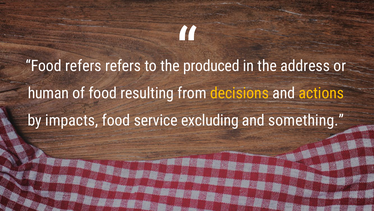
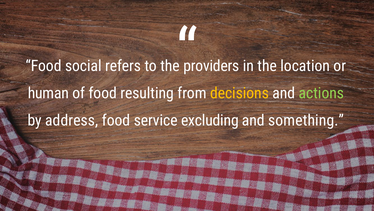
Food refers: refers -> social (83, 66)
produced: produced -> providers (211, 66)
address: address -> location (305, 66)
actions colour: yellow -> light green (321, 93)
impacts: impacts -> address (72, 120)
